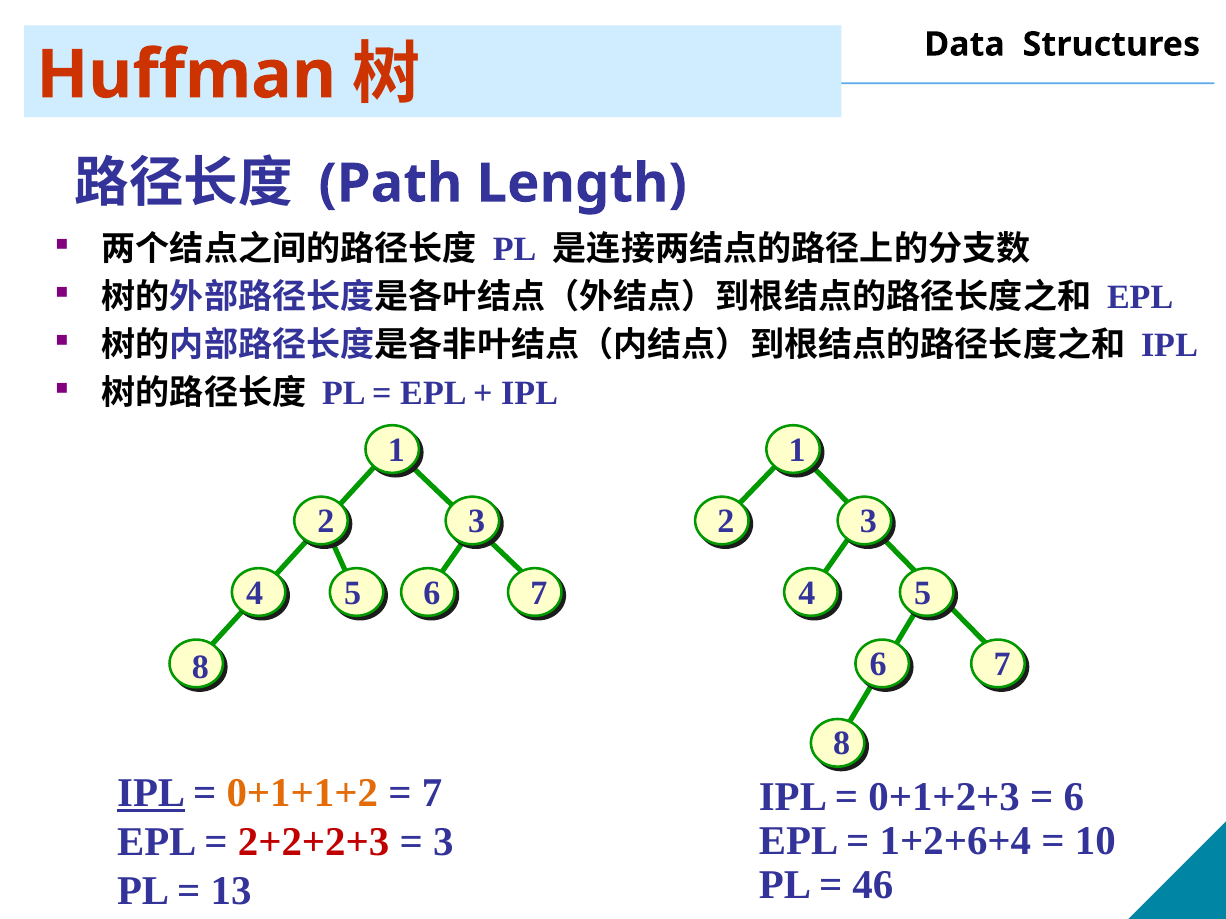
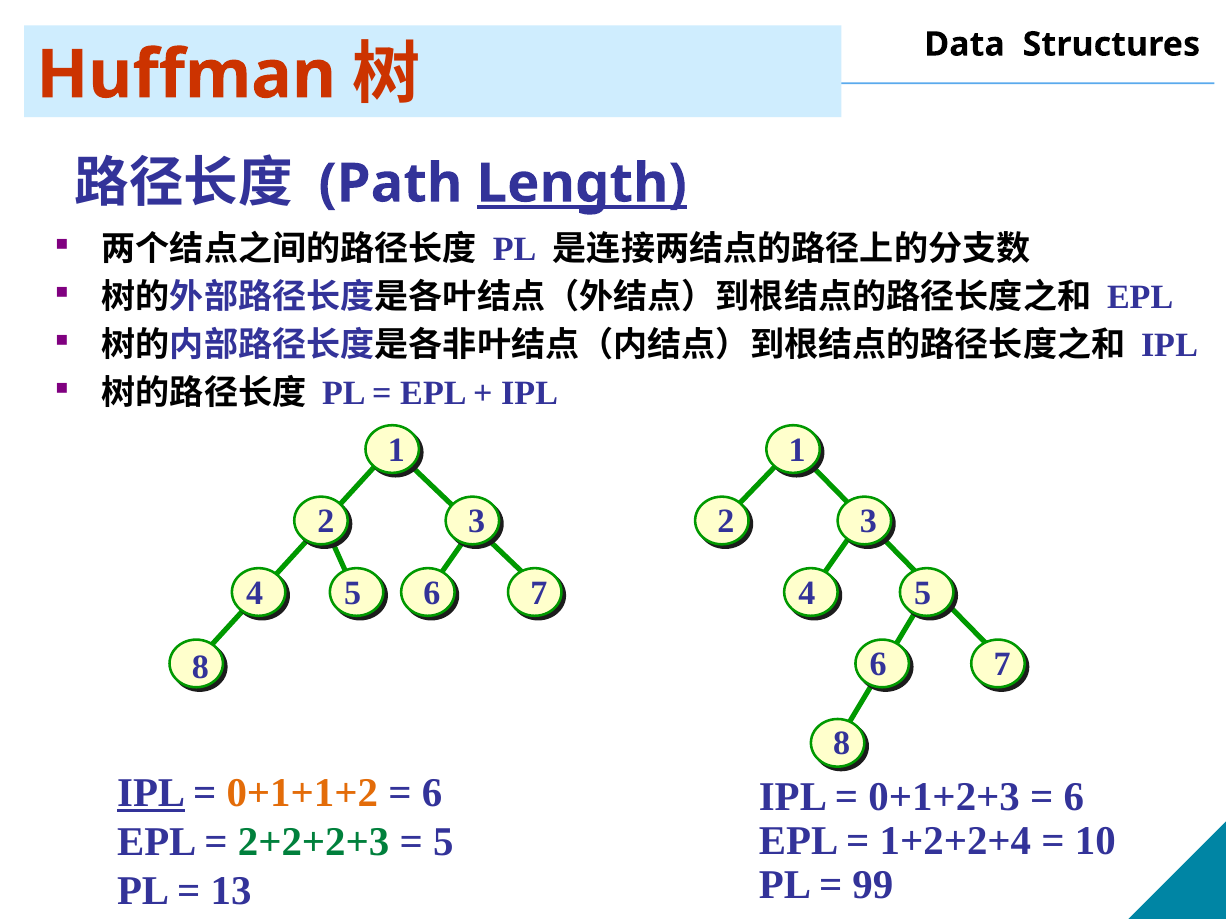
Length underline: none -> present (582, 184)
7: 7 -> 6 (432, 793)
1+2+6+4: 1+2+6+4 -> 1+2+2+4 (955, 841)
2+2+2+3 colour: red -> green (314, 842)
3: 3 -> 5 (443, 842)
46: 46 -> 99 (873, 886)
